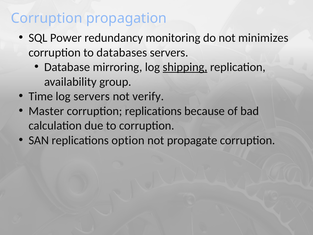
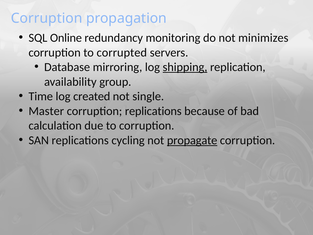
Power: Power -> Online (66, 38)
databases: databases -> corrupted (122, 52)
log servers: servers -> created (92, 96)
verify: verify -> single (148, 96)
option: option -> cycling (128, 140)
propagate underline: none -> present (192, 140)
